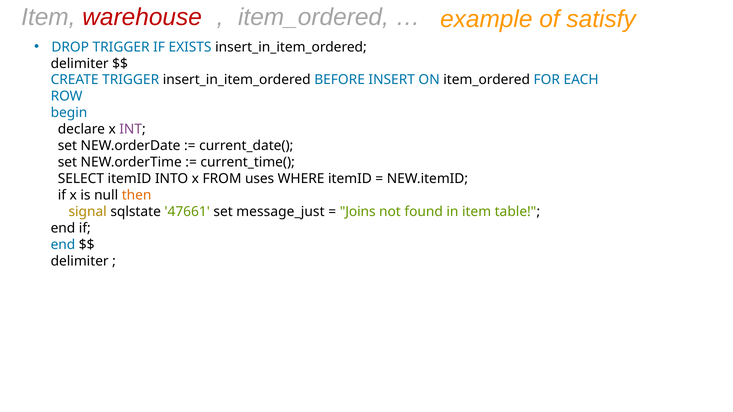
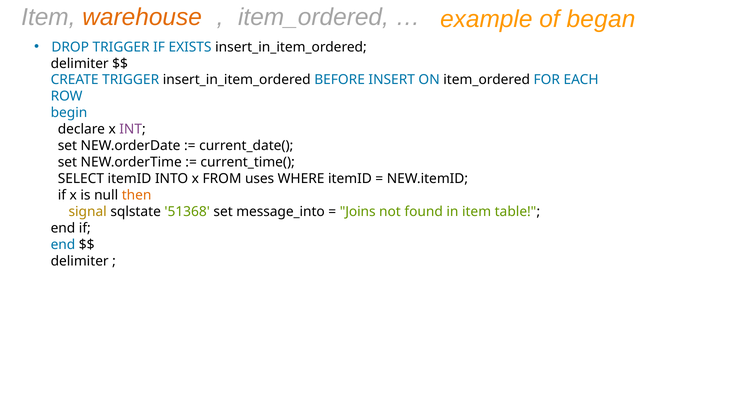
warehouse colour: red -> orange (142, 17)
satisfy: satisfy -> began (601, 19)
47661: 47661 -> 51368 (187, 212)
message_just: message_just -> message_into (281, 212)
